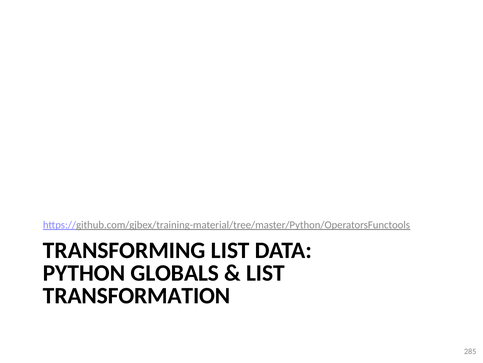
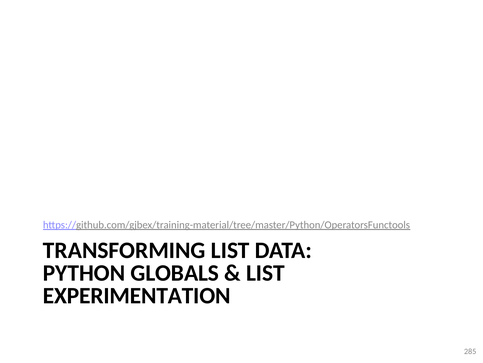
TRANSFORMATION: TRANSFORMATION -> EXPERIMENTATION (137, 295)
